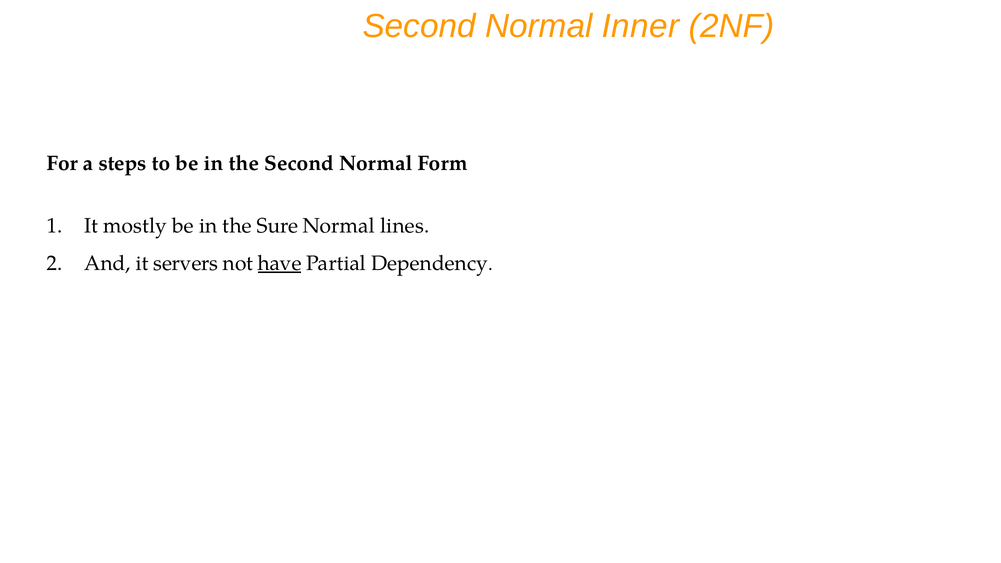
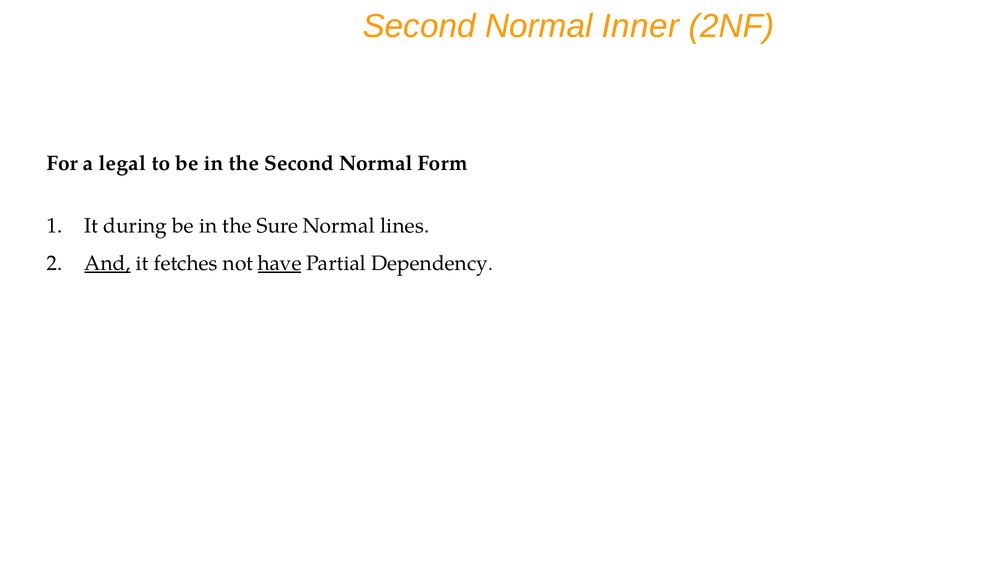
steps: steps -> legal (122, 163)
mostly: mostly -> during (135, 226)
And underline: none -> present (107, 263)
servers: servers -> fetches (186, 263)
